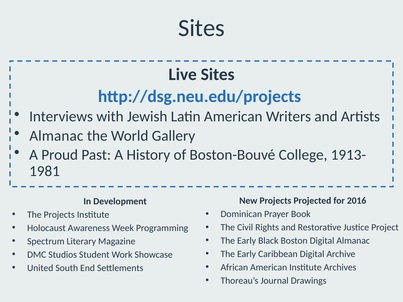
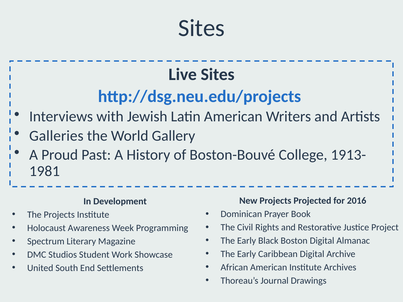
Almanac: Almanac -> Galleries (56, 136)
